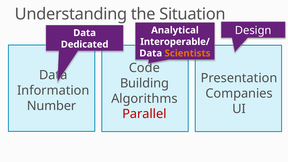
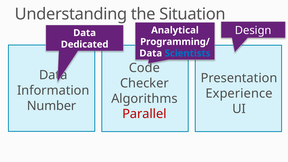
Interoperable/: Interoperable/ -> Programming/ (175, 42)
Scientists colour: orange -> blue (188, 53)
Building: Building -> Checker (144, 83)
Companies: Companies -> Experience (239, 94)
